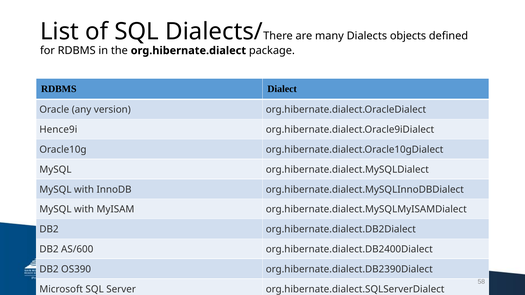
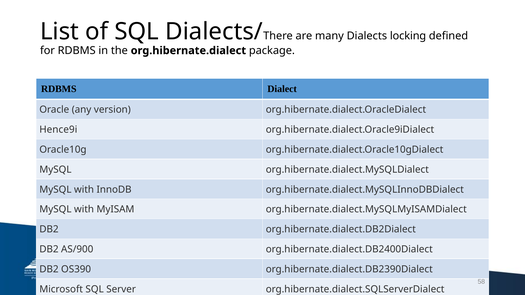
objects: objects -> locking (408, 36)
AS/600: AS/600 -> AS/900 (77, 250)
